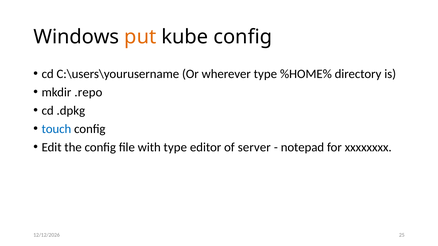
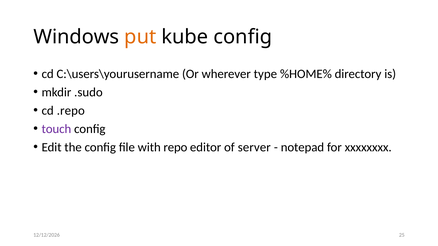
.repo: .repo -> .sudo (88, 92)
.dpkg: .dpkg -> .repo (71, 111)
touch colour: blue -> purple (56, 129)
with type: type -> repo (175, 147)
